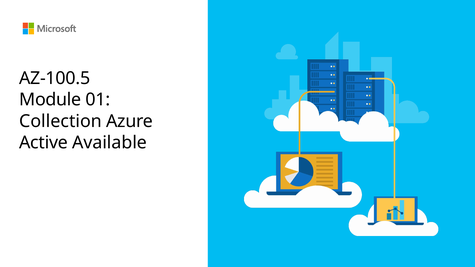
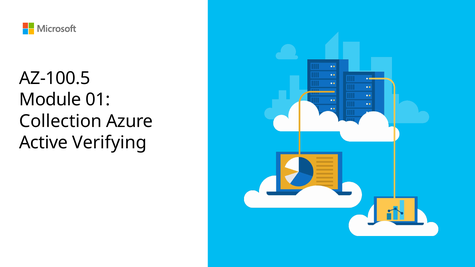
Available: Available -> Verifying (109, 143)
